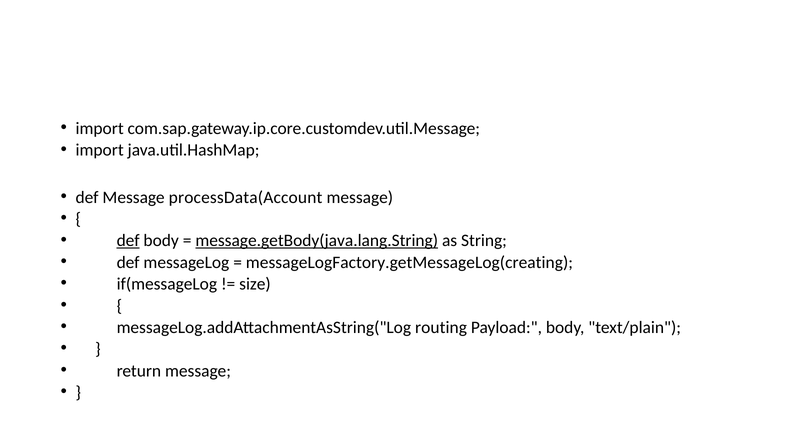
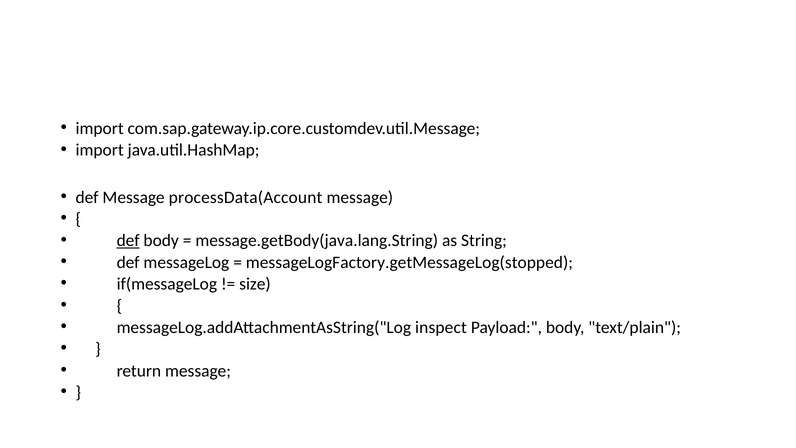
message.getBody(java.lang.String underline: present -> none (317, 241)
messageLogFactory.getMessageLog(creating: messageLogFactory.getMessageLog(creating -> messageLogFactory.getMessageLog(stopped (409, 262)
routing: routing -> inspect (441, 327)
